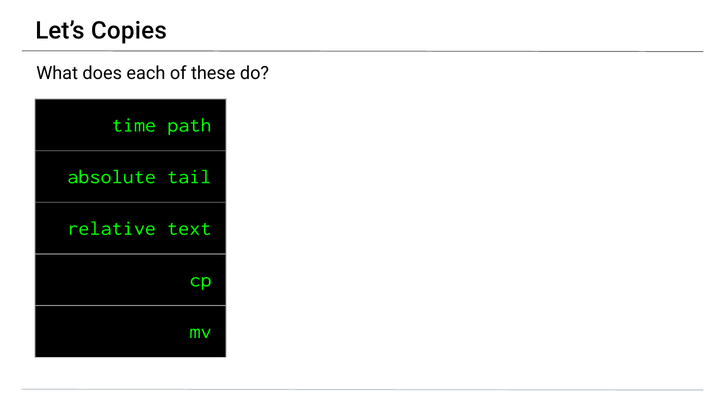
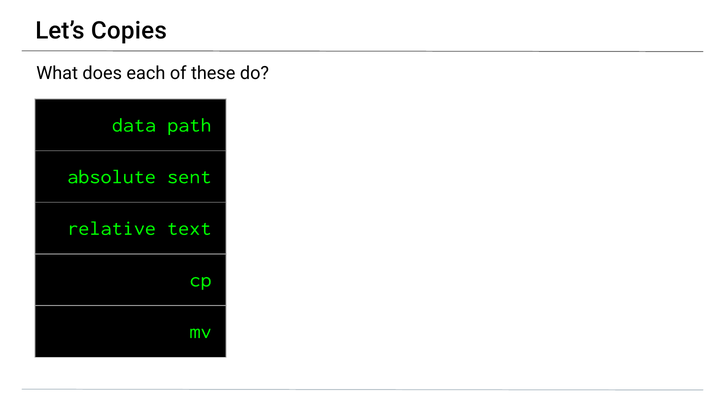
time: time -> data (134, 125)
tail: tail -> sent (189, 176)
